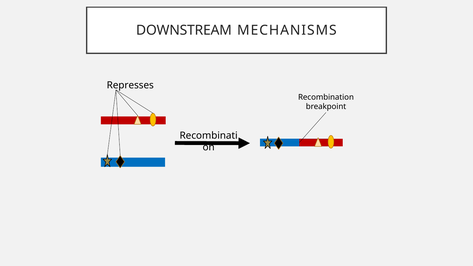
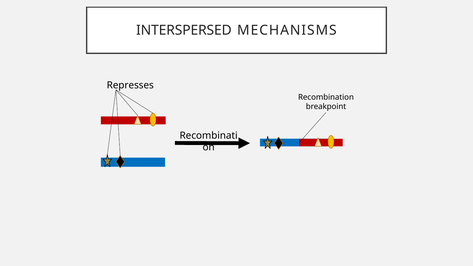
DOWNSTREAM: DOWNSTREAM -> INTERSPERSED (184, 30)
